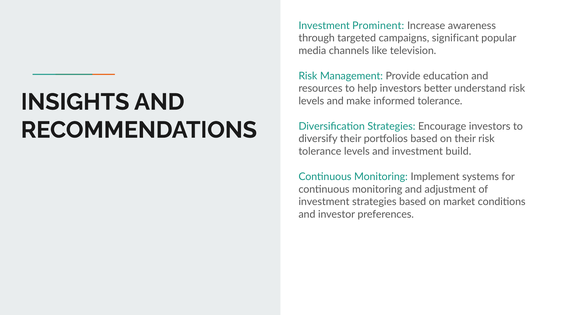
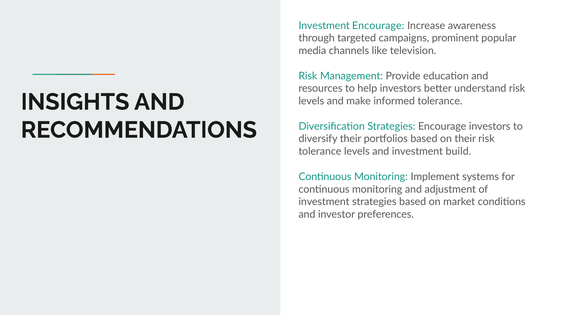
Investment Prominent: Prominent -> Encourage (378, 26)
significant: significant -> prominent (455, 38)
